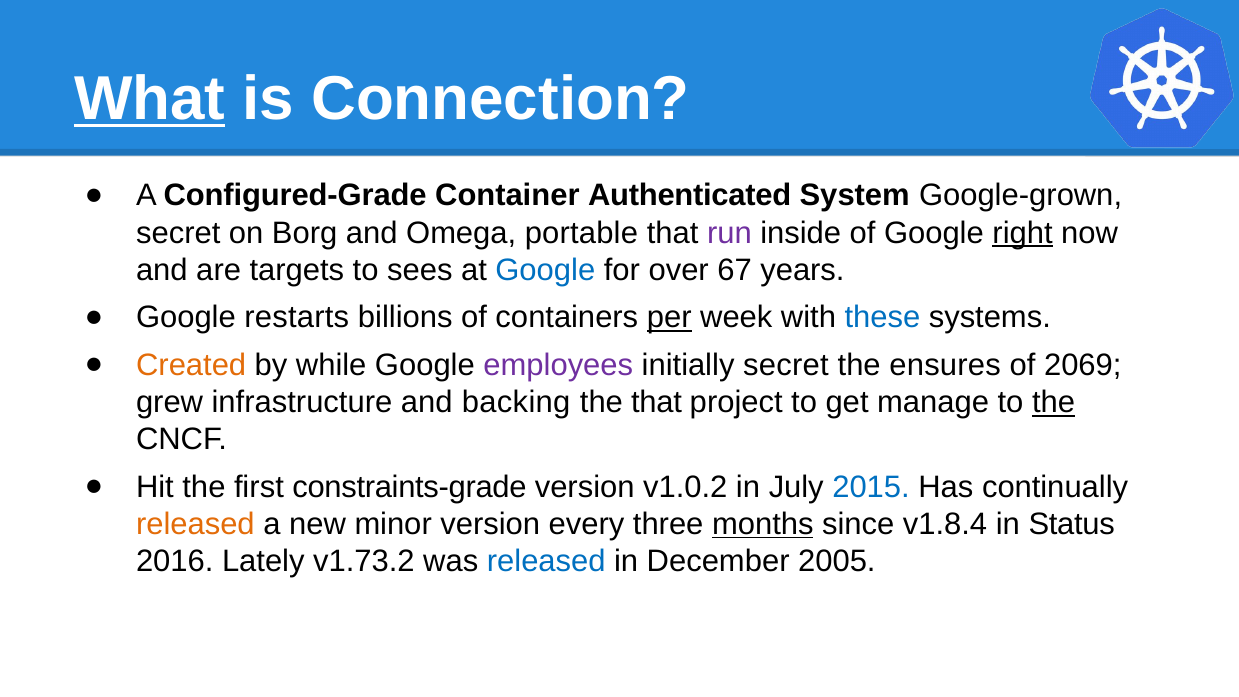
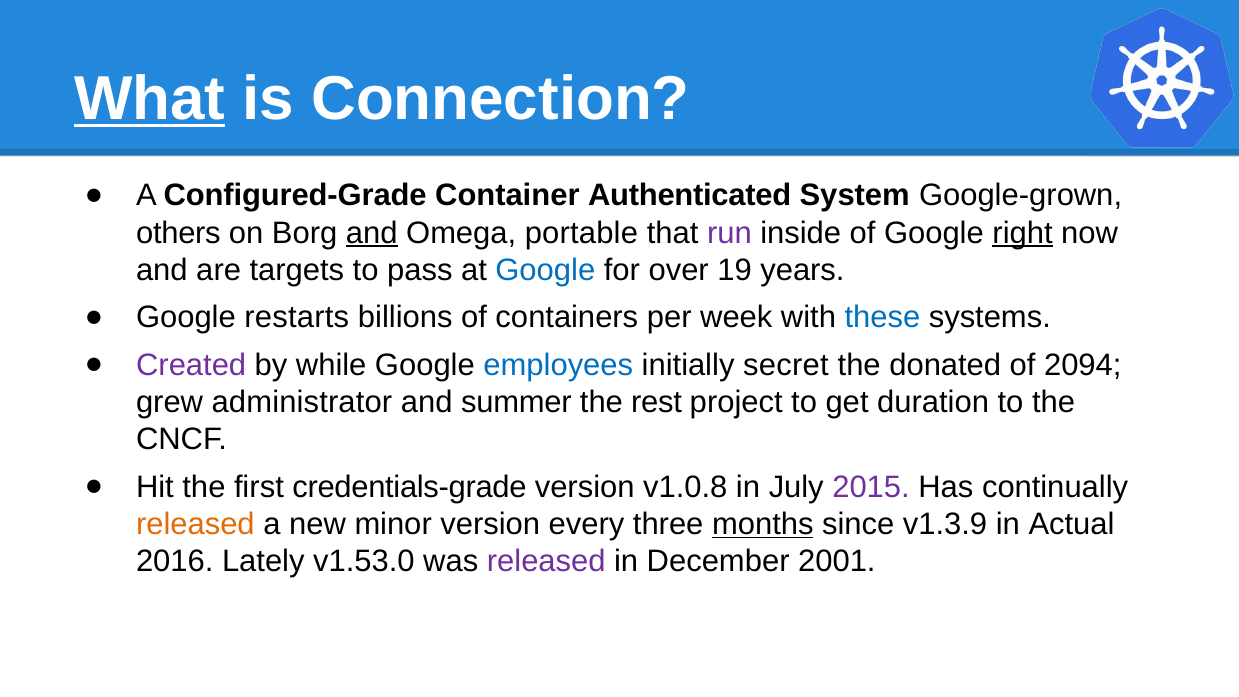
secret: secret -> others (178, 233)
and underline: none -> present (372, 233)
sees: sees -> pass (420, 270)
67: 67 -> 19 (735, 270)
per underline: present -> none (669, 318)
Created colour: orange -> purple (191, 365)
employees colour: purple -> blue (558, 365)
ensures: ensures -> donated (945, 365)
2069: 2069 -> 2094 (1083, 365)
infrastructure: infrastructure -> administrator (302, 402)
backing: backing -> summer (516, 402)
the that: that -> rest (657, 402)
manage: manage -> duration (933, 402)
the underline: present -> none (1054, 402)
constraints-grade: constraints-grade -> credentials-grade (409, 487)
v1.0.2: v1.0.2 -> v1.0.8 (685, 487)
2015 colour: blue -> purple (871, 487)
v1.8.4: v1.8.4 -> v1.3.9 (945, 524)
Status: Status -> Actual (1071, 524)
v1.73.2: v1.73.2 -> v1.53.0 (364, 561)
released colour: blue -> purple (546, 561)
2005: 2005 -> 2001 (837, 561)
